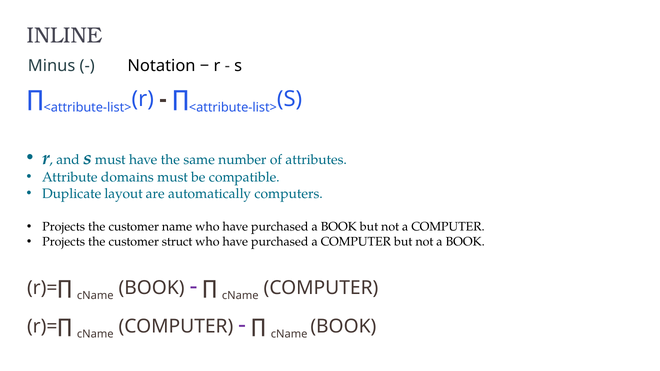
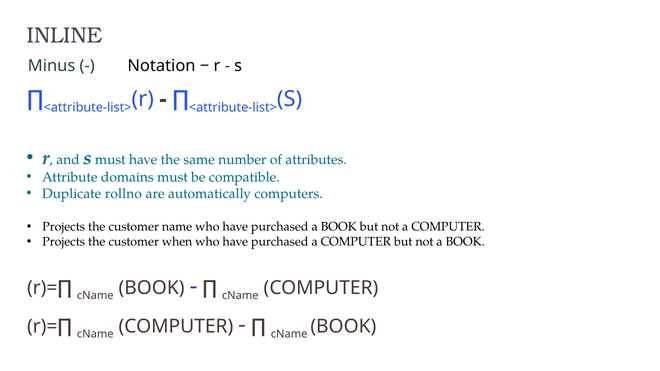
layout: layout -> rollno (123, 194)
struct: struct -> when (177, 242)
